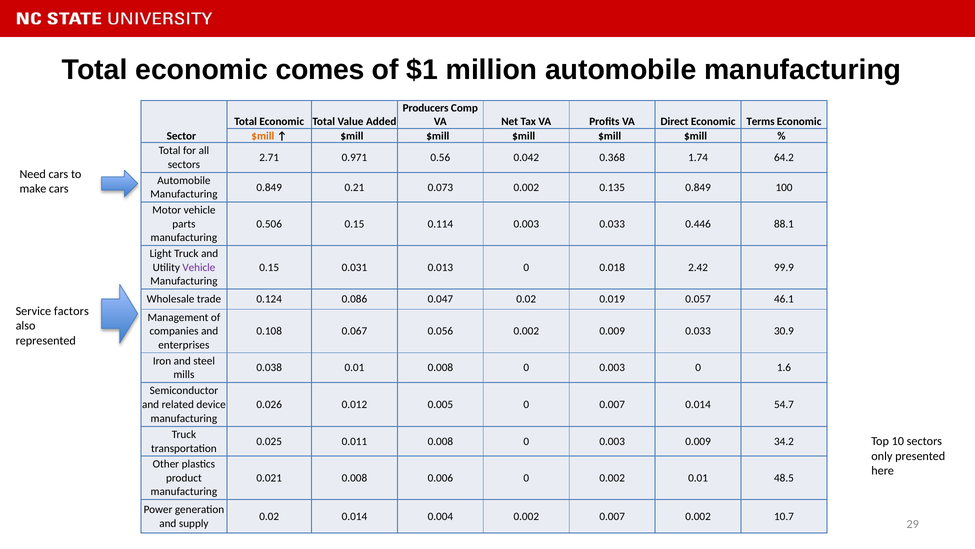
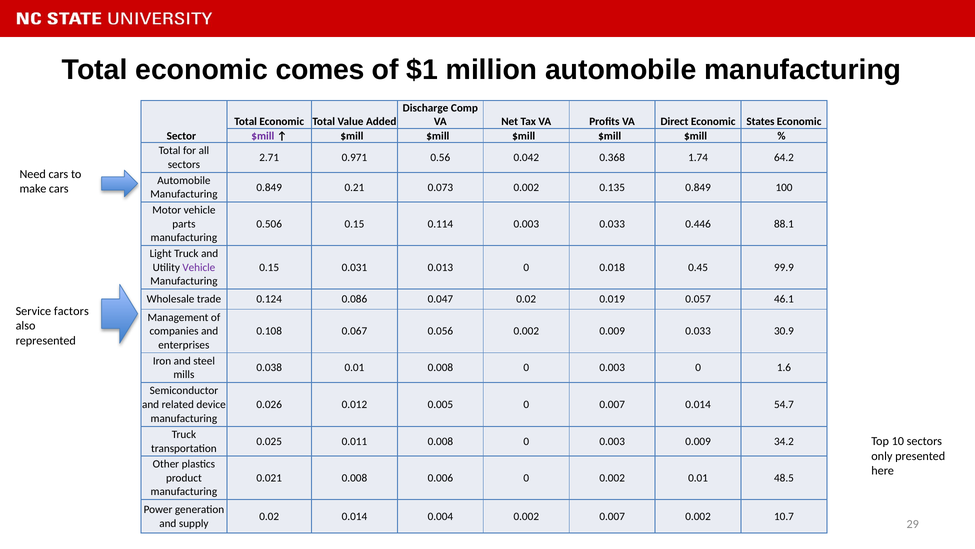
Producers: Producers -> Discharge (426, 108)
Terms: Terms -> States (760, 122)
$mill colour: orange -> purple (263, 136)
2.42: 2.42 -> 0.45 (698, 267)
